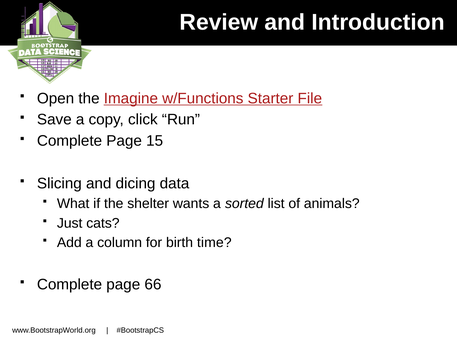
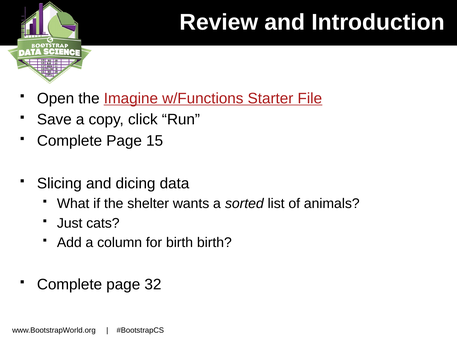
birth time: time -> birth (214, 243)
66: 66 -> 32 (153, 285)
